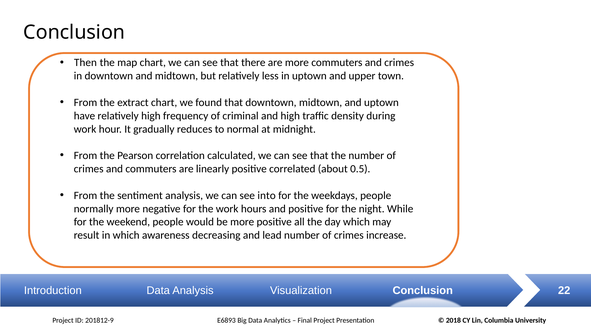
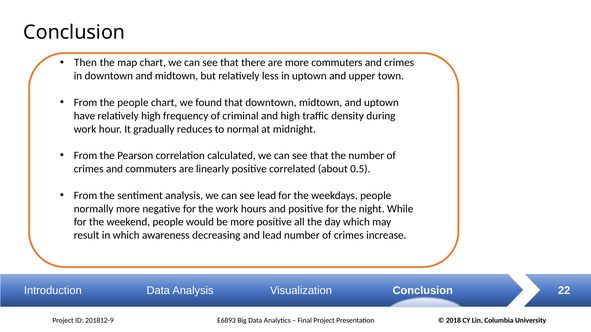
the extract: extract -> people (133, 103)
see into: into -> lead (267, 196)
